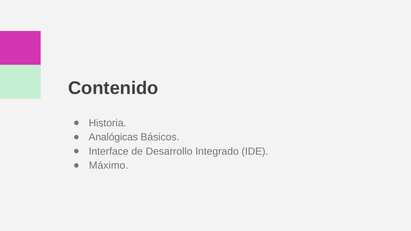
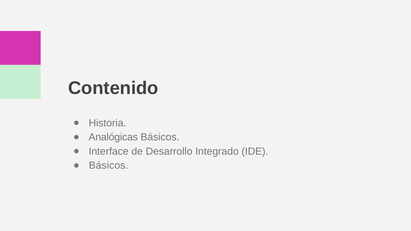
Máximo: Máximo -> Básicos (109, 166)
